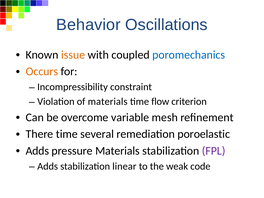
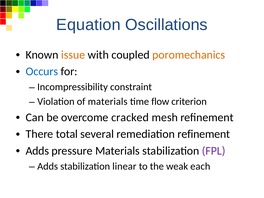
Behavior: Behavior -> Equation (88, 25)
poromechanics colour: blue -> orange (189, 55)
Occurs colour: orange -> blue (42, 72)
variable: variable -> cracked (130, 117)
There time: time -> total (67, 134)
remediation poroelastic: poroelastic -> refinement (204, 134)
code: code -> each (200, 166)
